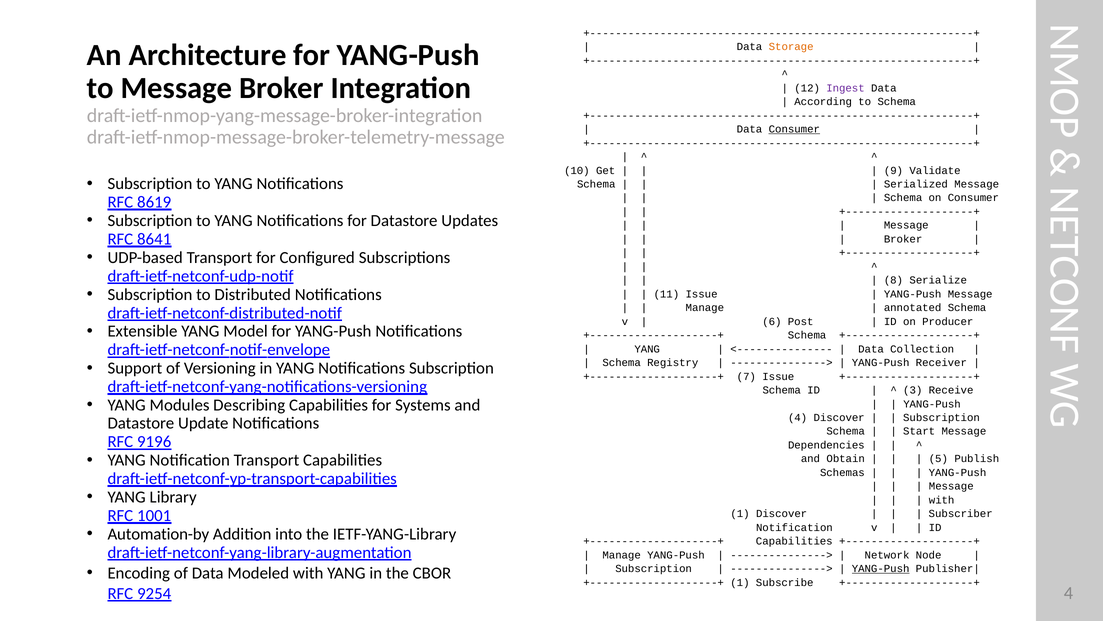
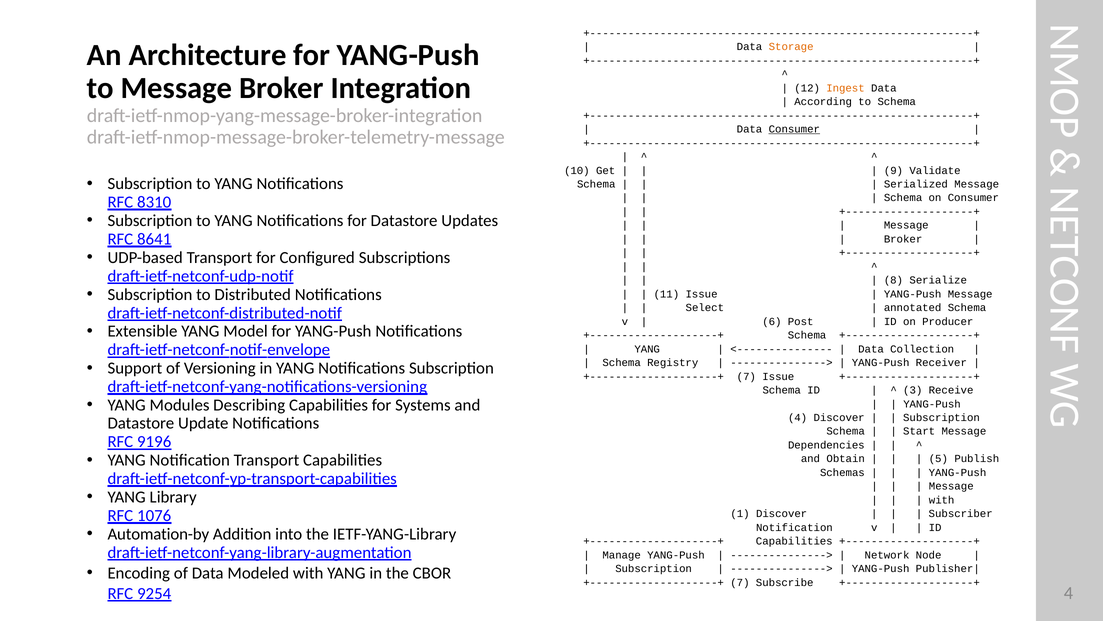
Ingest colour: purple -> orange (845, 88)
8619: 8619 -> 8310 (154, 202)
Manage: Manage -> Select (705, 308)
1001: 1001 -> 1076 (154, 515)
YANG-Push underline: present -> none (881, 568)
1: 1 -> 7 (740, 582)
